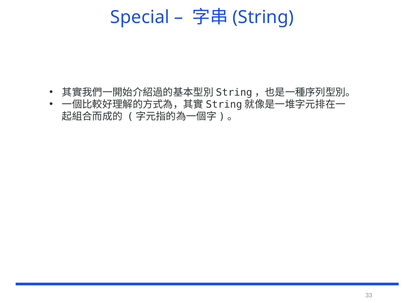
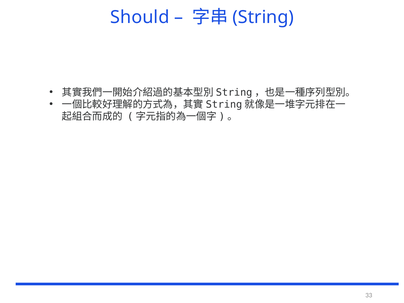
Special: Special -> Should (140, 17)
